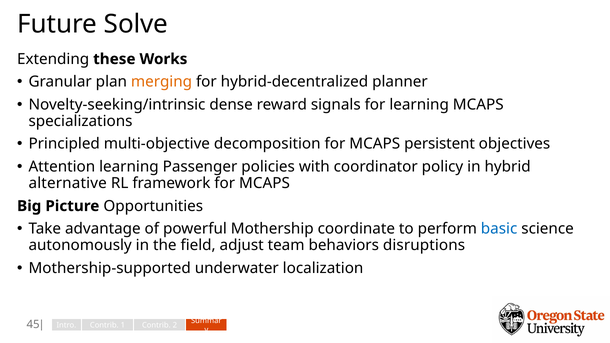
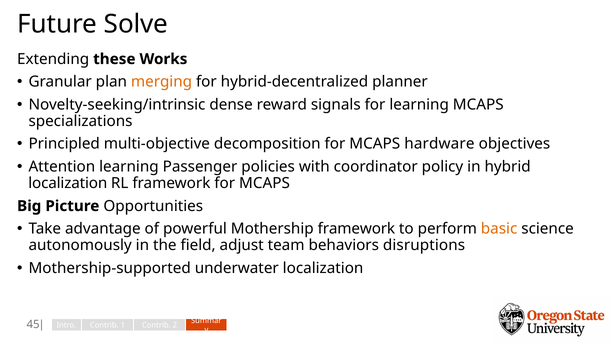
persistent: persistent -> hardware (439, 144)
alternative: alternative -> localization (68, 183)
Mothership coordinate: coordinate -> framework (356, 229)
basic colour: blue -> orange (499, 229)
